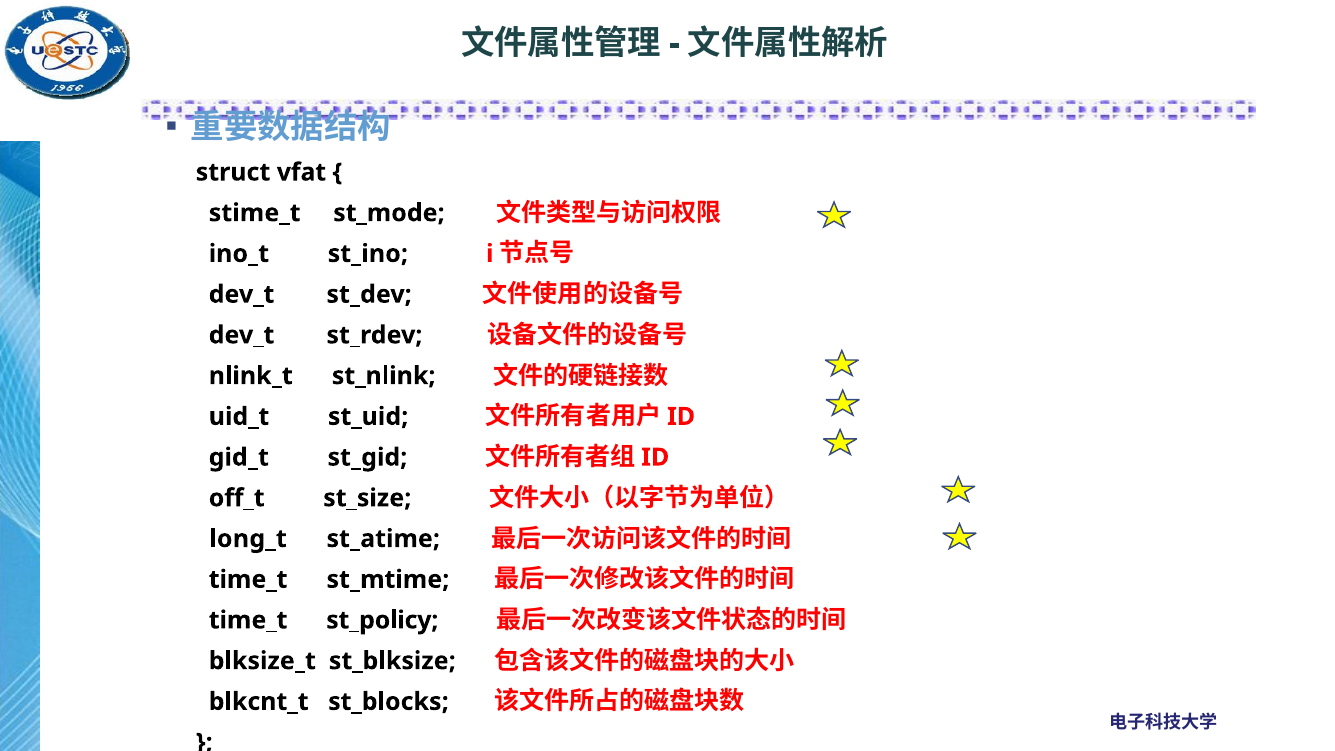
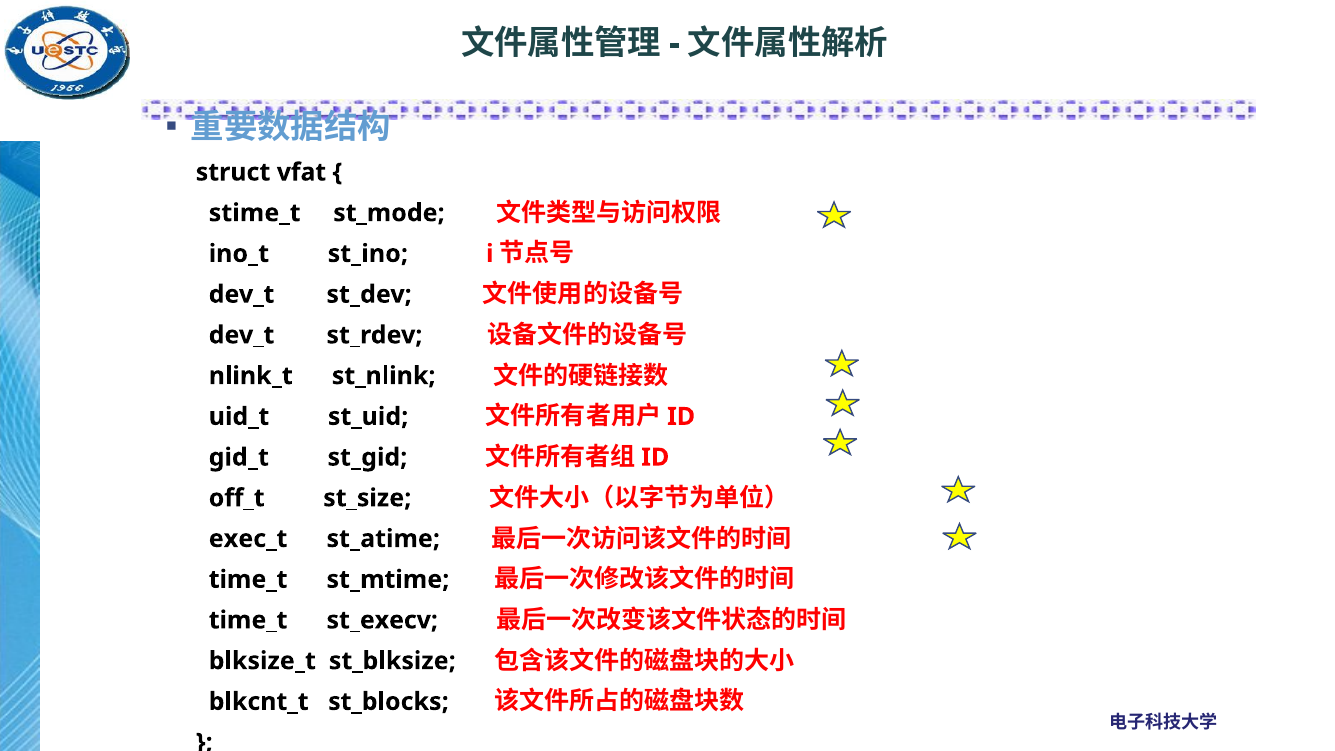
long_t: long_t -> exec_t (248, 539)
st_policy: st_policy -> st_execv (382, 620)
